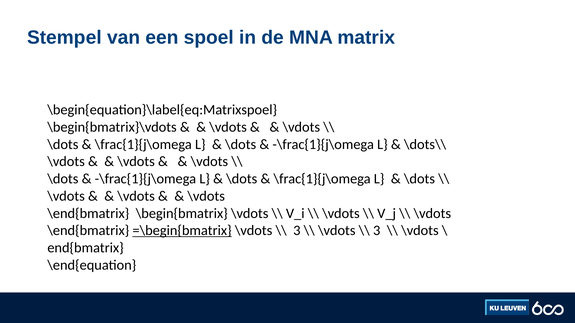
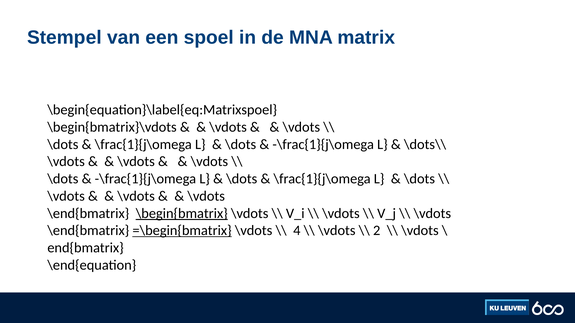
\begin{bmatrix underline: none -> present (182, 214)
3: 3 -> 4 (297, 231)
3: 3 -> 2 (377, 231)
